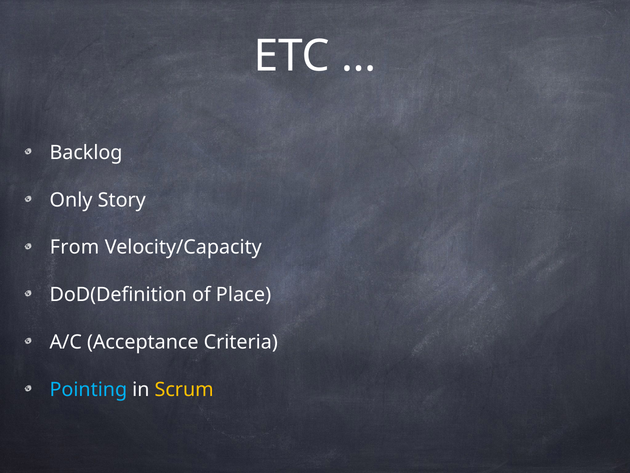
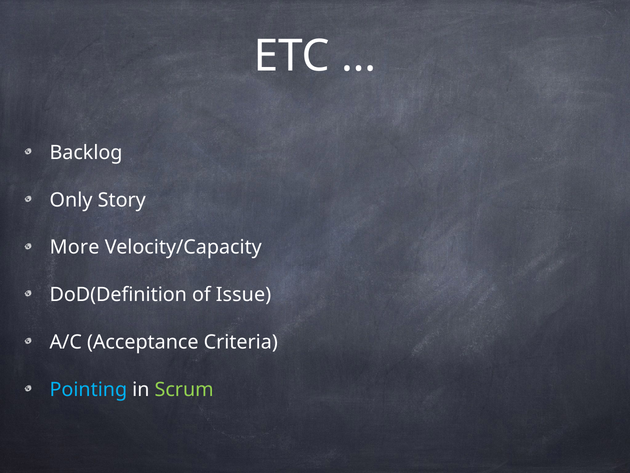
From: From -> More (75, 247)
Place: Place -> Issue (244, 295)
Scrum colour: yellow -> light green (184, 389)
